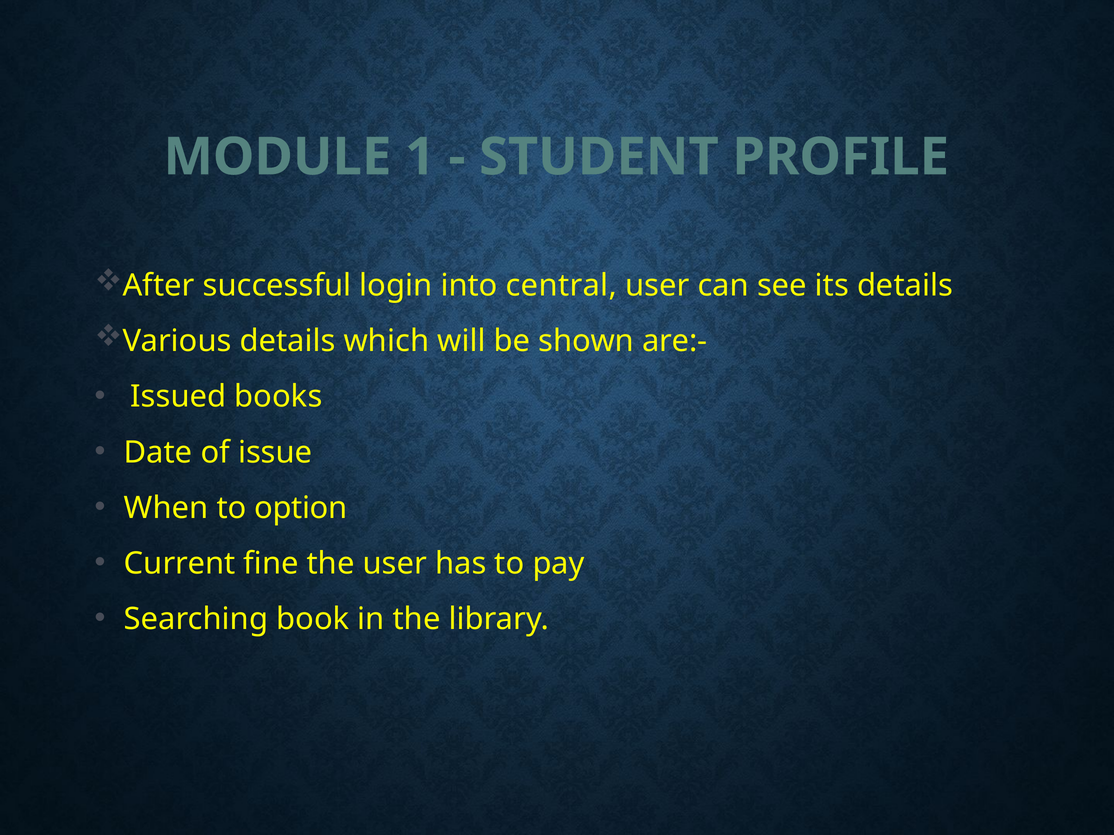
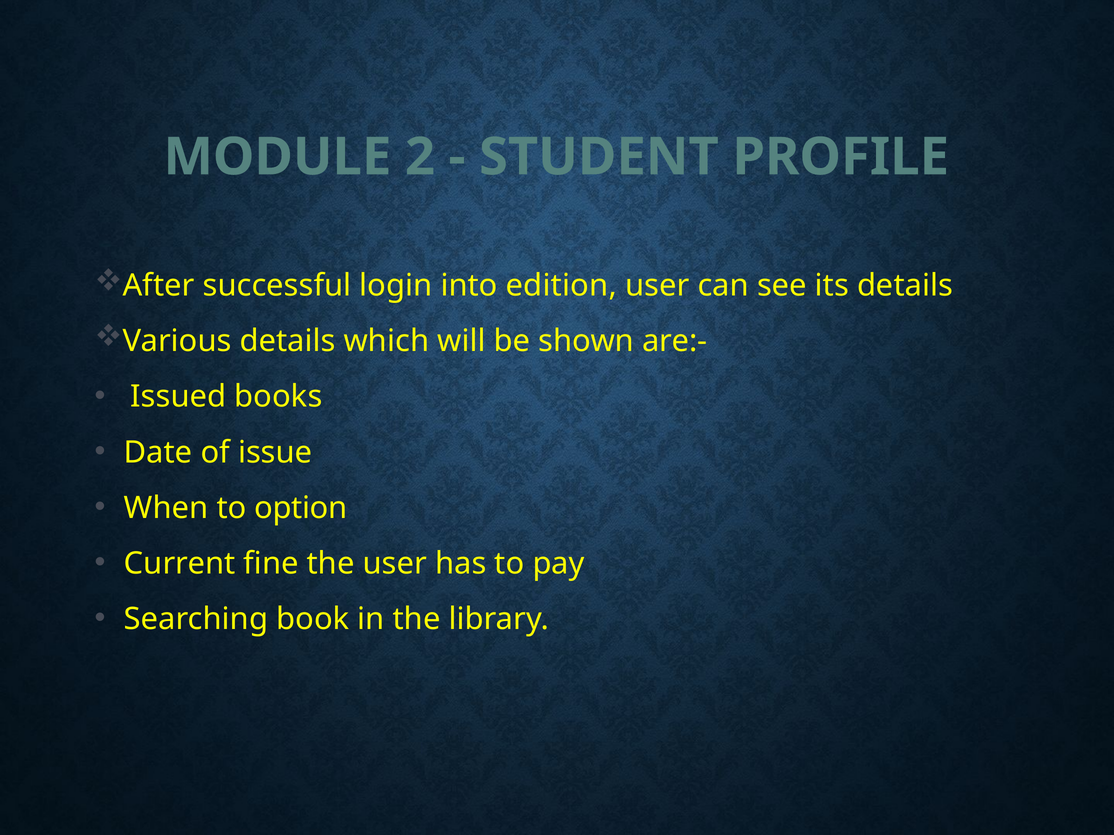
1: 1 -> 2 (420, 157)
central: central -> edition (561, 286)
